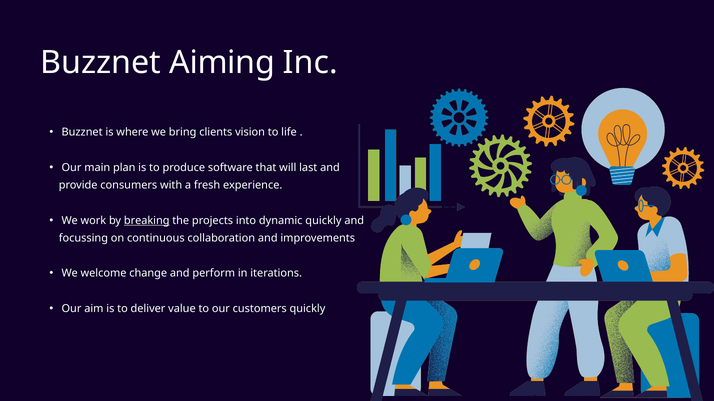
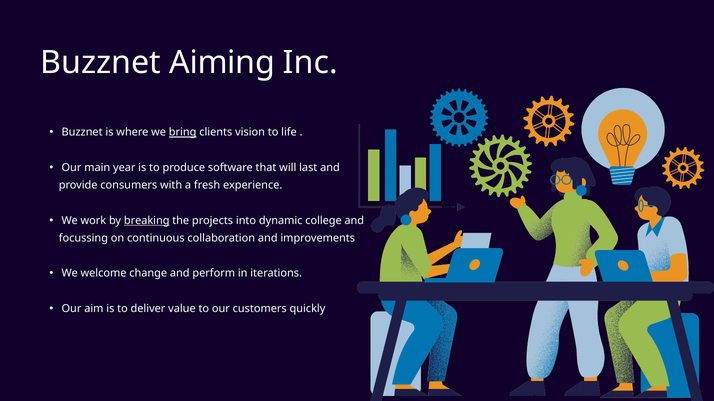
bring underline: none -> present (183, 133)
plan: plan -> year (124, 168)
dynamic quickly: quickly -> college (324, 221)
